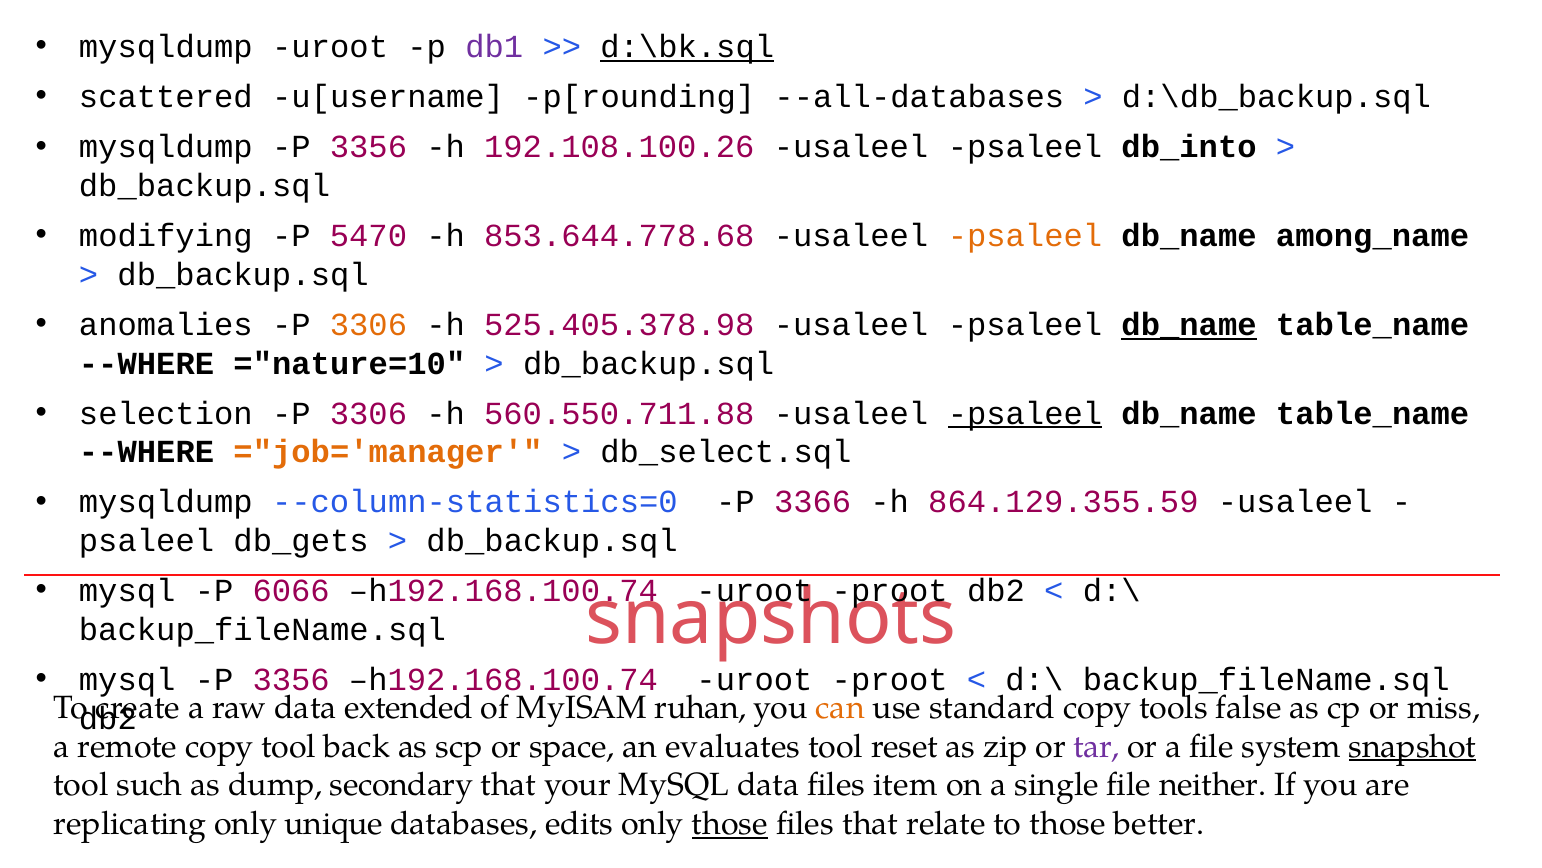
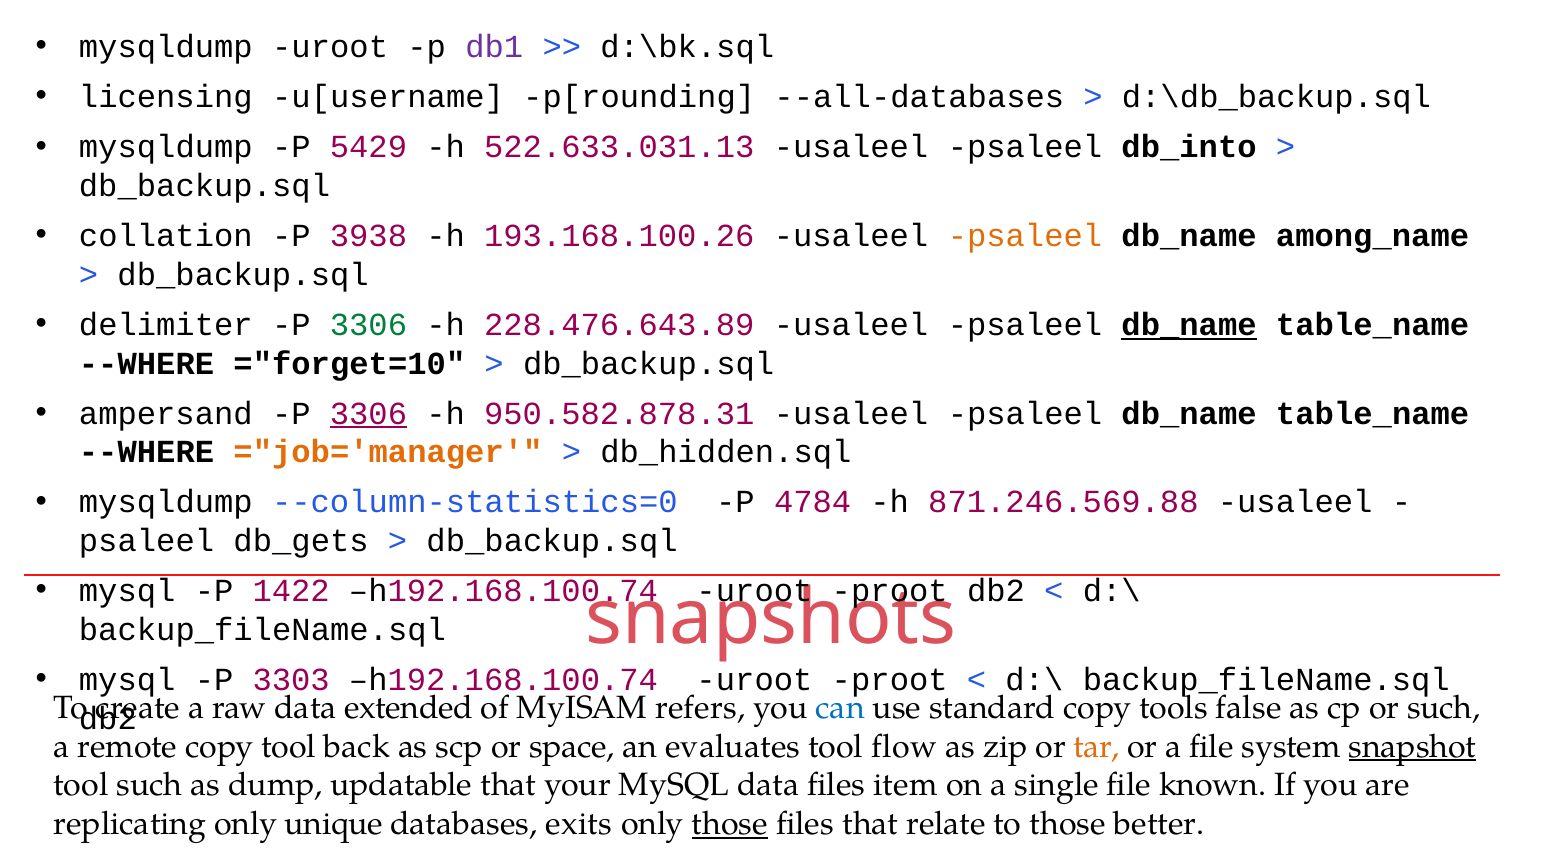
d:\bk.sql underline: present -> none (687, 47)
scattered: scattered -> licensing (166, 97)
mysqldump P 3356: 3356 -> 5429 (368, 147)
192.108.100.26: 192.108.100.26 -> 522.633.031.13 (619, 147)
modifying: modifying -> collation (166, 236)
5470: 5470 -> 3938 (368, 236)
853.644.778.68: 853.644.778.68 -> 193.168.100.26 (619, 236)
anomalies: anomalies -> delimiter (166, 325)
3306 colour: orange -> green (368, 325)
525.405.378.98: 525.405.378.98 -> 228.476.643.89 (619, 325)
="nature=10: ="nature=10 -> ="forget=10 (349, 363)
selection: selection -> ampersand (166, 413)
3306 underline: none -> present (368, 413)
560.550.711.88: 560.550.711.88 -> 950.582.878.31 (619, 413)
psaleel underline: present -> none (1025, 413)
db_select.sql: db_select.sql -> db_hidden.sql (726, 452)
3366: 3366 -> 4784 (813, 502)
864.129.355.59: 864.129.355.59 -> 871.246.569.88 (1063, 502)
6066: 6066 -> 1422 (291, 591)
mysql P 3356: 3356 -> 3303 (291, 679)
ruhan: ruhan -> refers (700, 707)
can colour: orange -> blue (840, 707)
or miss: miss -> such (1444, 707)
reset: reset -> flow (904, 746)
tar colour: purple -> orange (1097, 746)
secondary: secondary -> updatable (401, 785)
neither: neither -> known (1213, 785)
edits: edits -> exits (579, 823)
